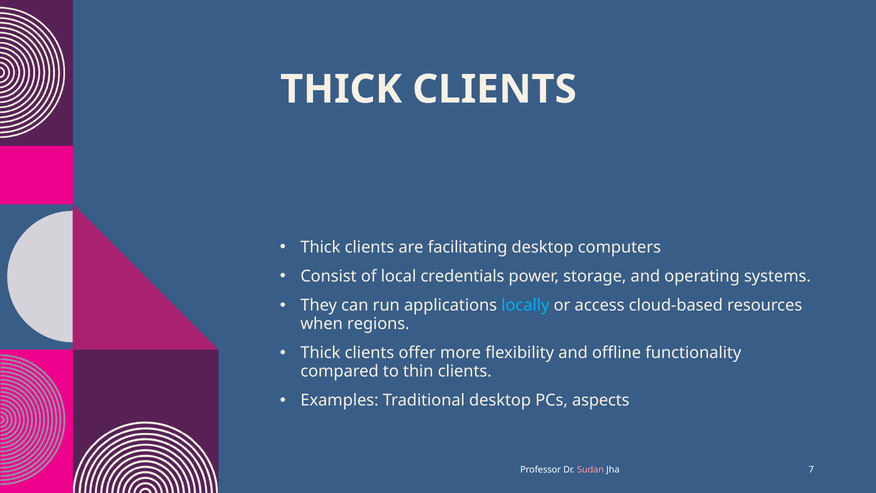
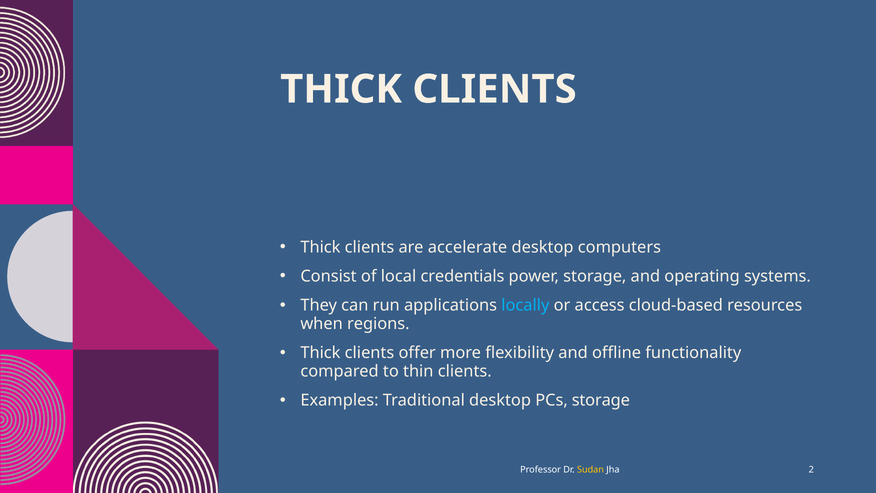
facilitating: facilitating -> accelerate (468, 247)
PCs aspects: aspects -> storage (601, 400)
Sudan colour: pink -> yellow (590, 469)
7: 7 -> 2 (811, 470)
